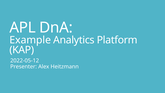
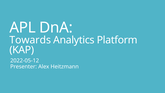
Example: Example -> Towards (30, 40)
